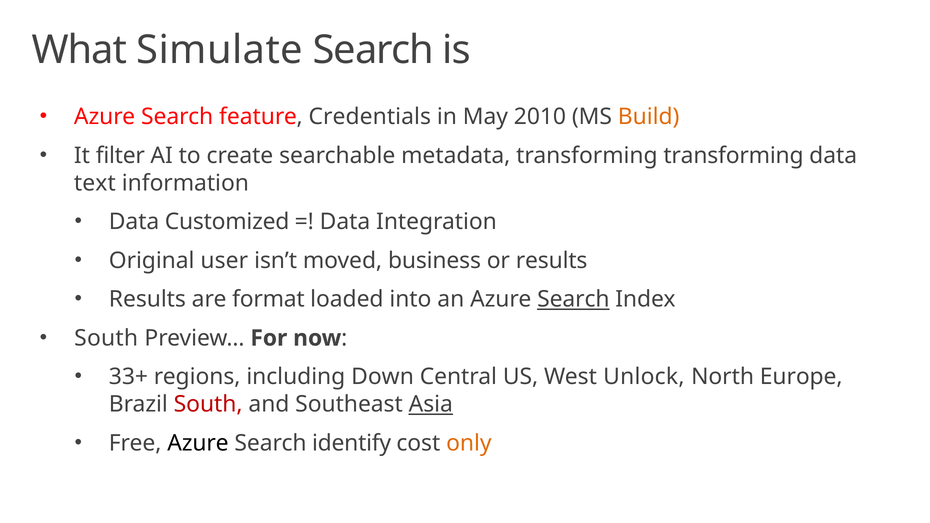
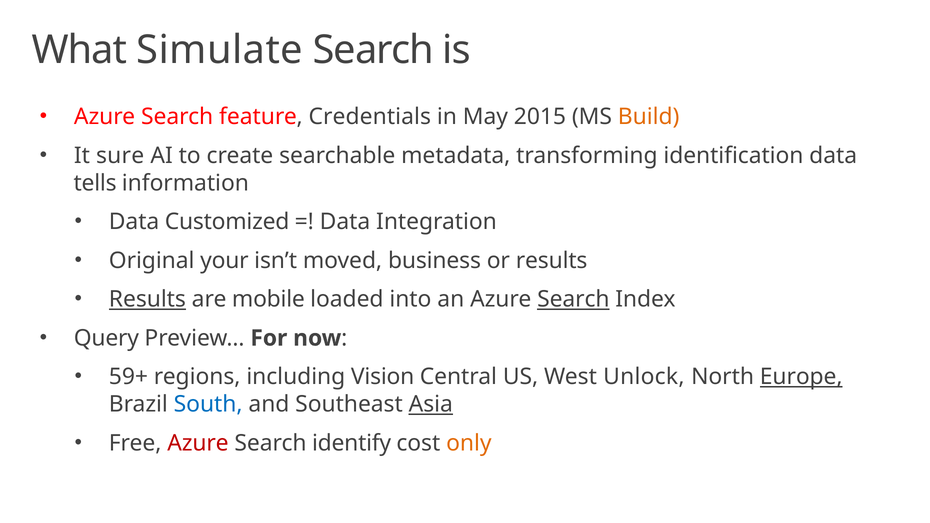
2010: 2010 -> 2015 (540, 117)
filter: filter -> sure (120, 156)
transforming transforming: transforming -> identification (733, 156)
text: text -> tells (95, 183)
user: user -> your (224, 261)
Results underline: none -> present (147, 299)
format: format -> mobile (268, 299)
South: South -> Query (106, 338)
33+: 33+ -> 59+ (128, 377)
Down: Down -> Vision (383, 377)
Europe underline: none -> present (801, 377)
South colour: red -> blue (208, 404)
Azure colour: black -> red (198, 443)
